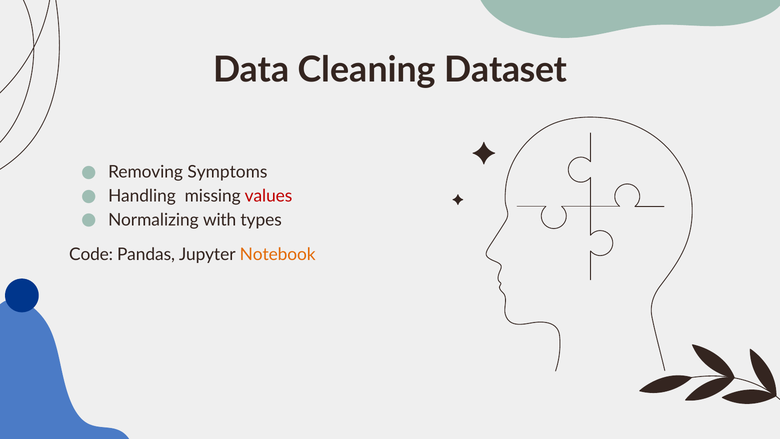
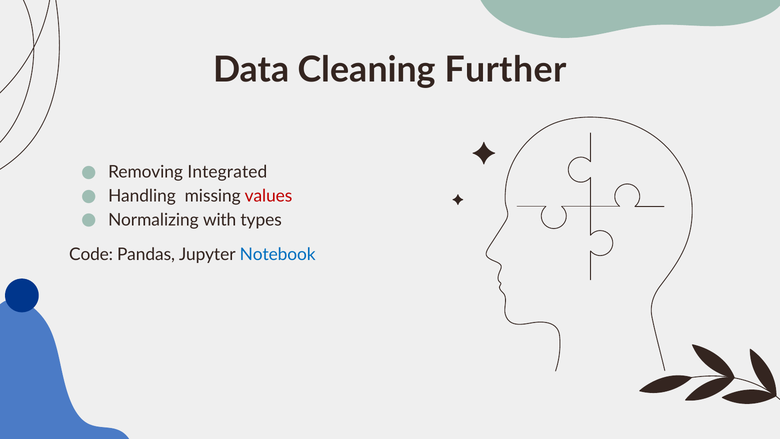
Dataset: Dataset -> Further (505, 70)
Symptoms: Symptoms -> Integrated (227, 172)
Notebook colour: orange -> blue (278, 254)
